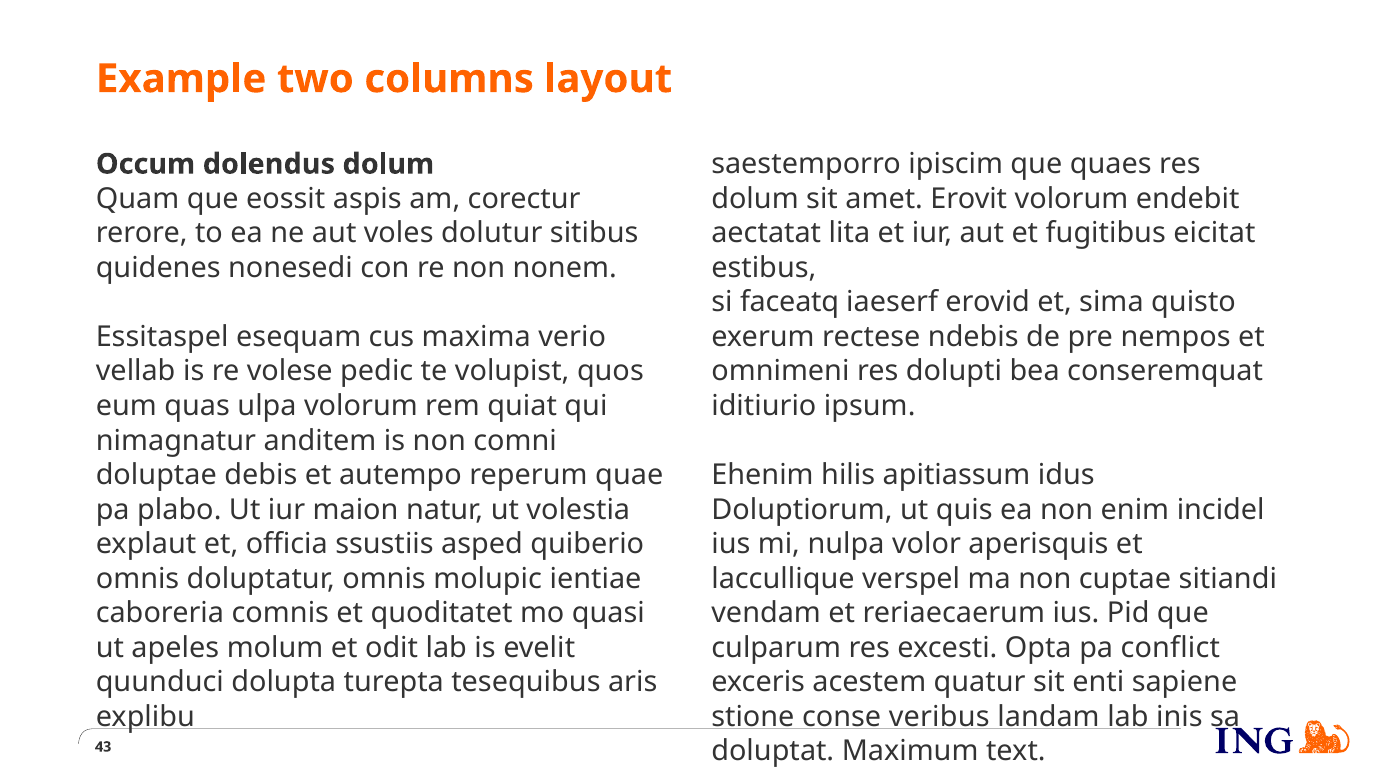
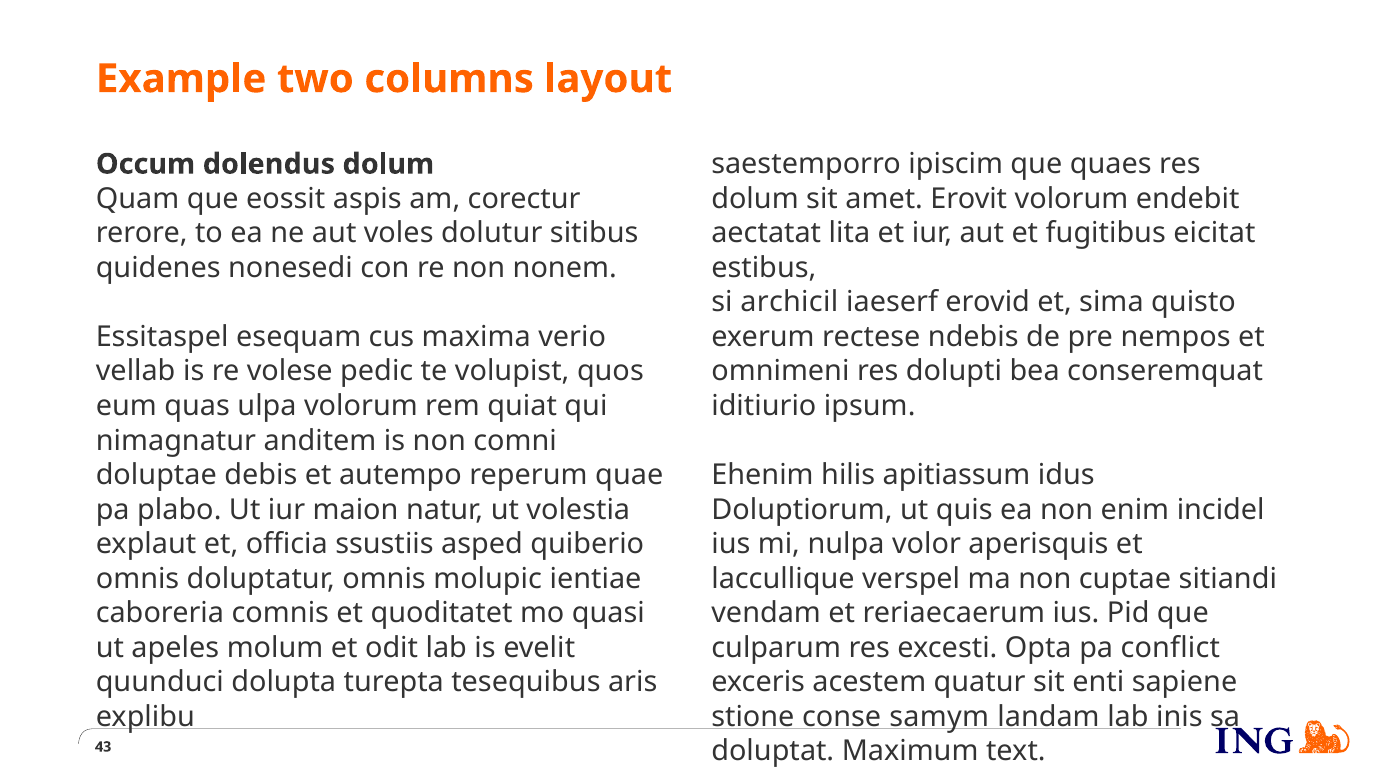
faceatq: faceatq -> archicil (789, 302)
veribus: veribus -> samym (939, 717)
